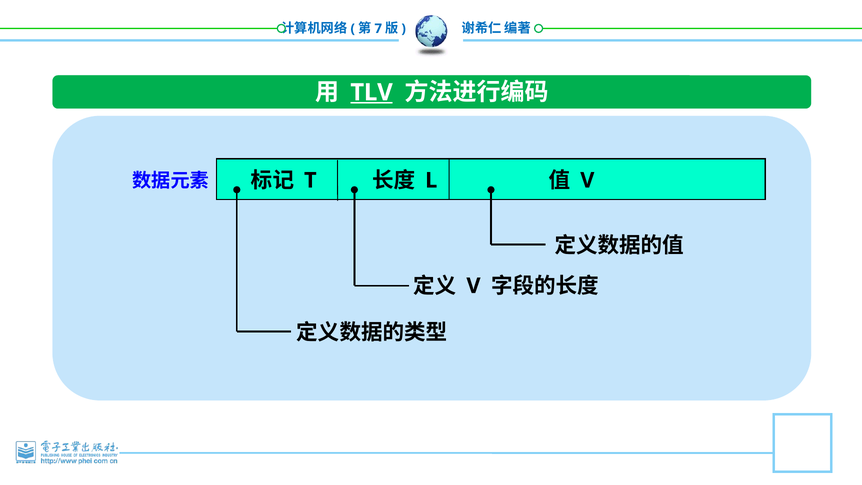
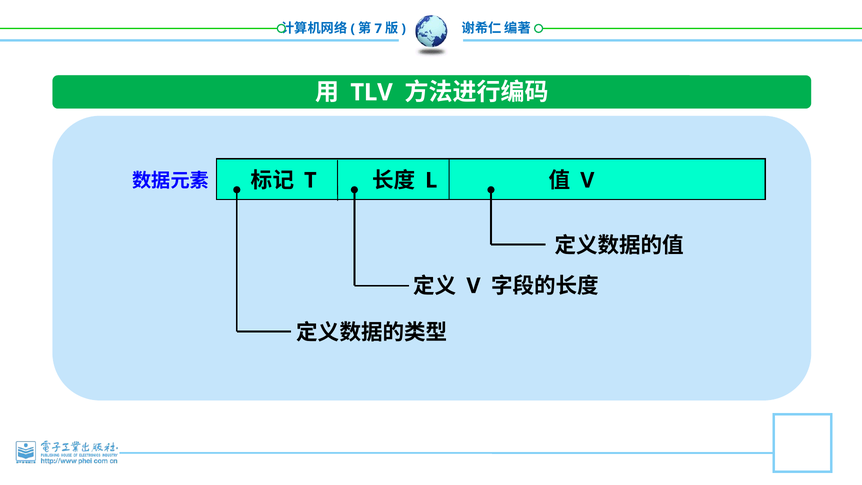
TLV underline: present -> none (372, 92)
